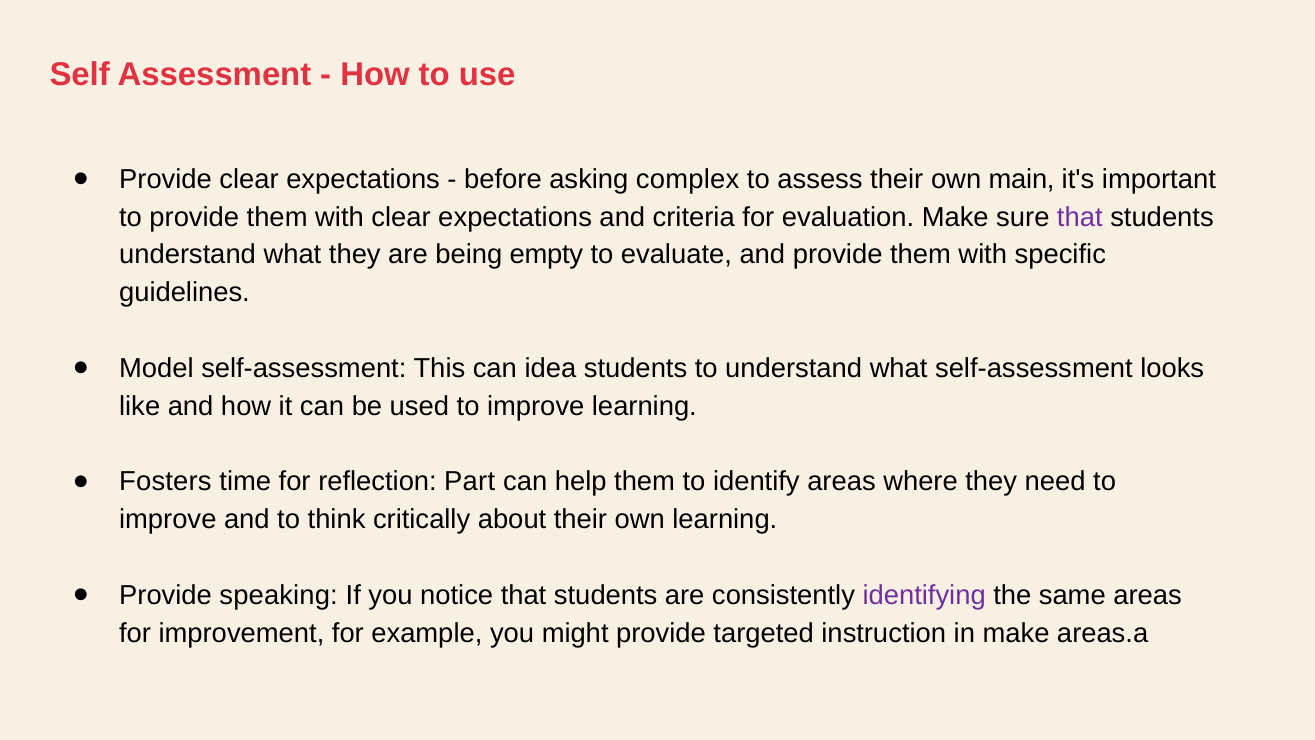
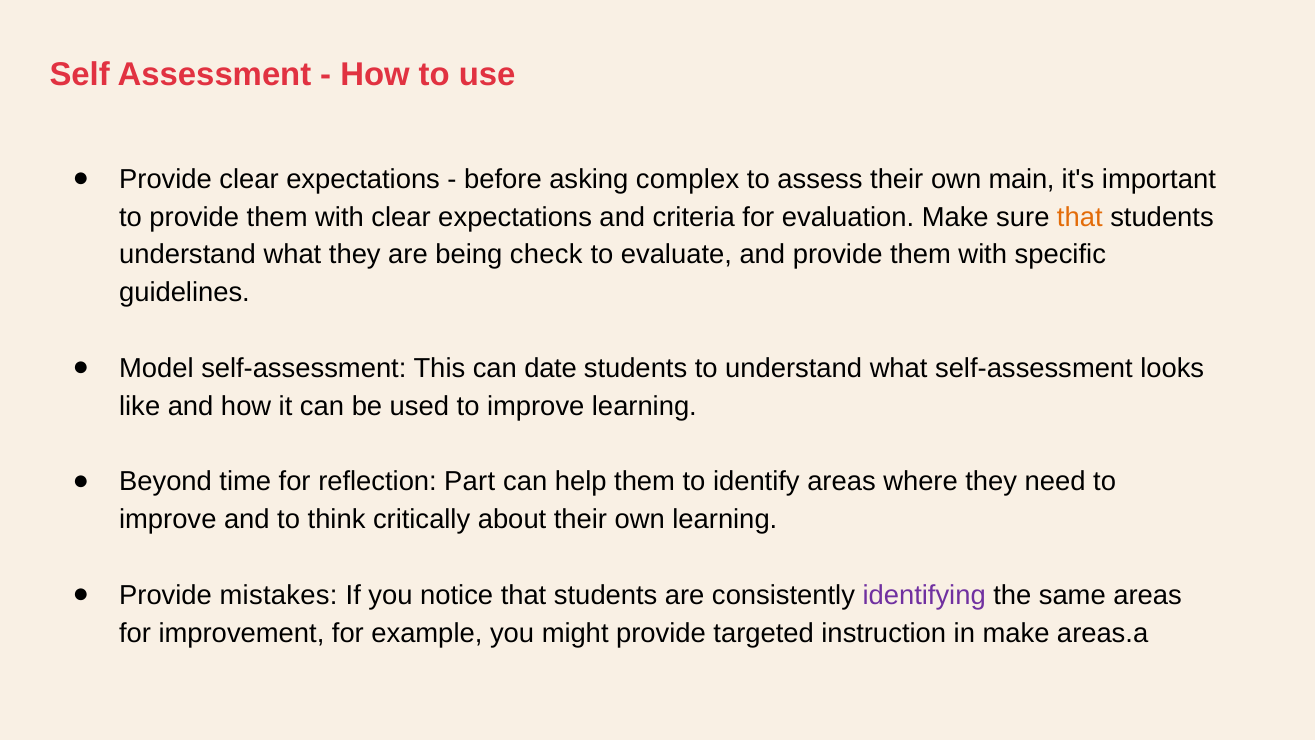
that colour: purple -> orange (1080, 217)
empty: empty -> check (546, 255)
idea: idea -> date (551, 368)
Fosters: Fosters -> Beyond (166, 482)
speaking: speaking -> mistakes (279, 595)
